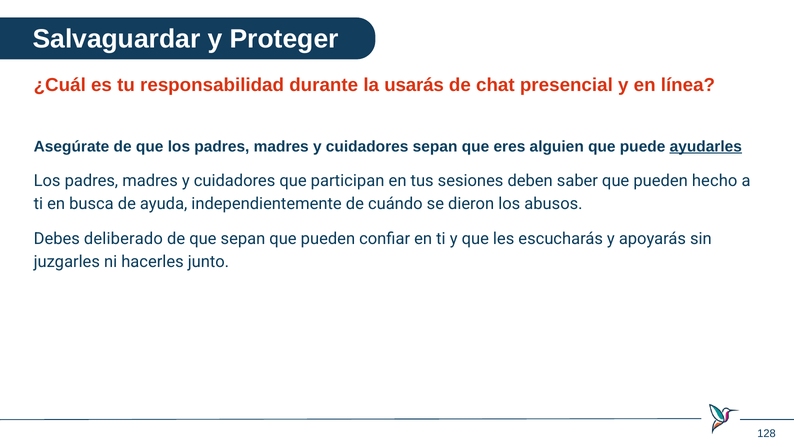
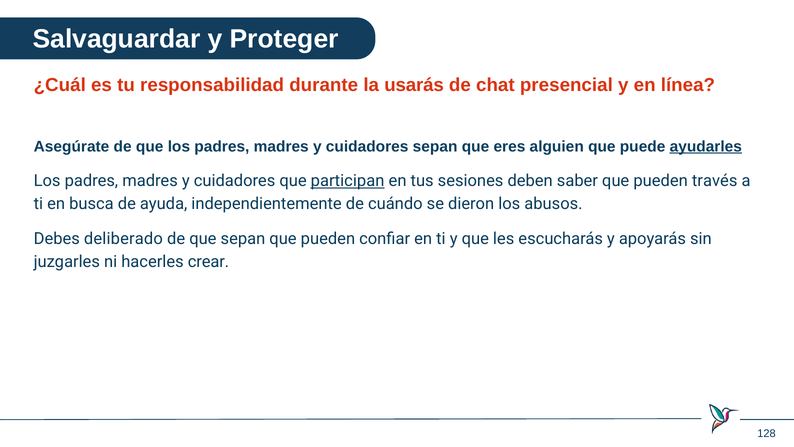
participan underline: none -> present (348, 181)
hecho: hecho -> través (715, 181)
junto: junto -> crear (208, 261)
